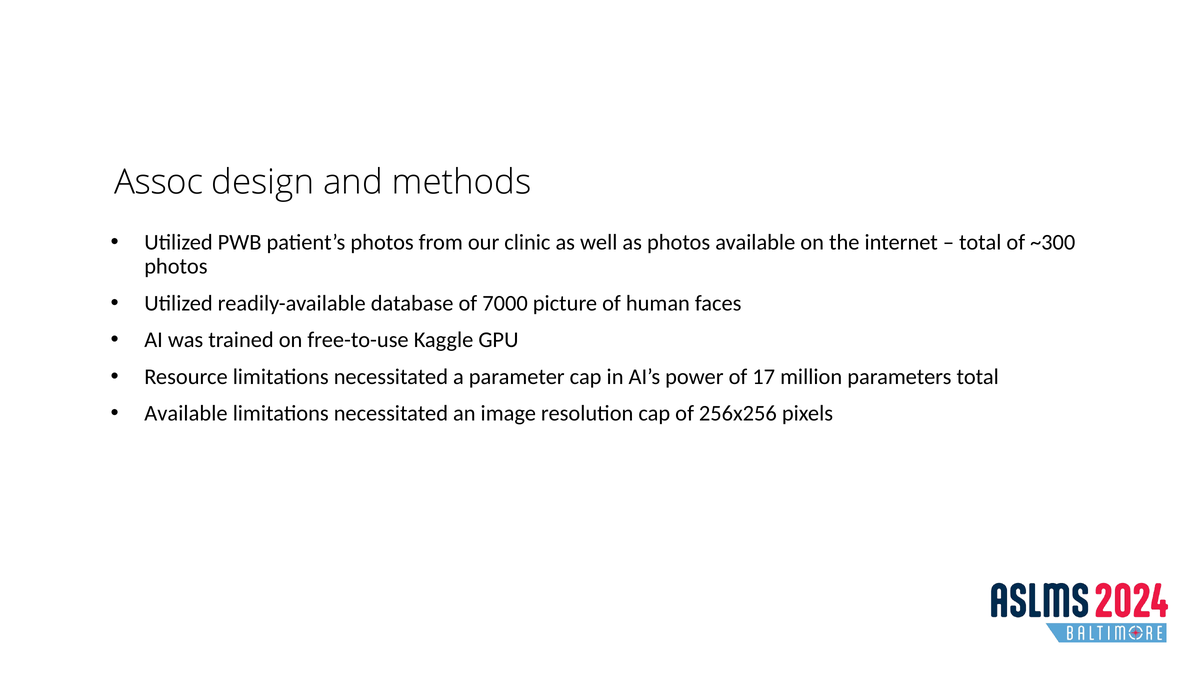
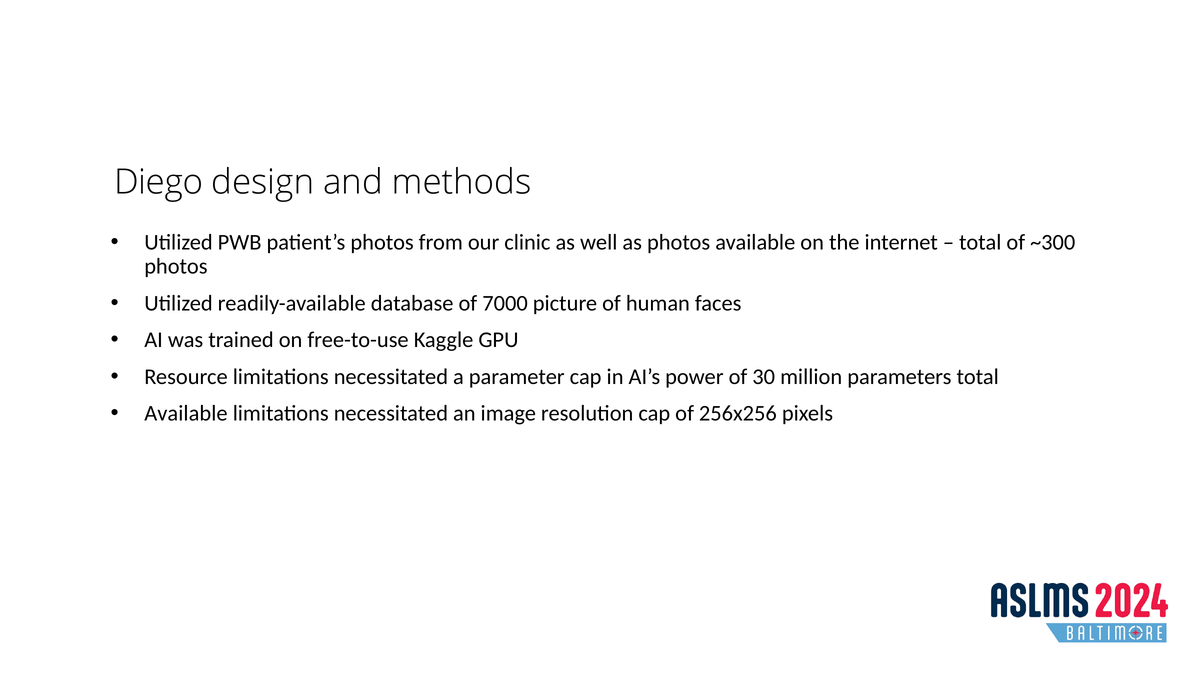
Assoc: Assoc -> Diego (159, 182)
17: 17 -> 30 (764, 377)
